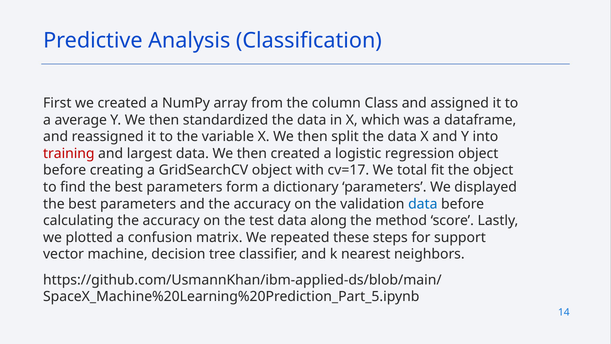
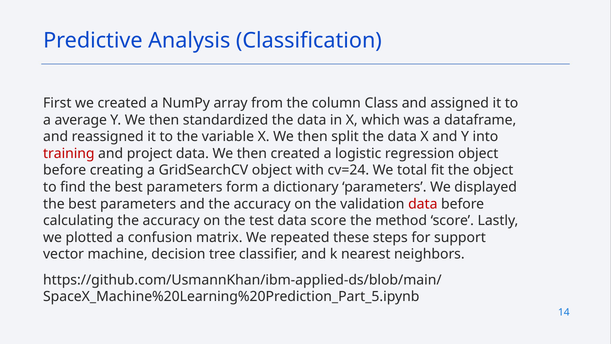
largest: largest -> project (150, 153)
cv=17: cv=17 -> cv=24 (348, 170)
data colour: blue -> red (423, 204)
data along: along -> score (328, 221)
